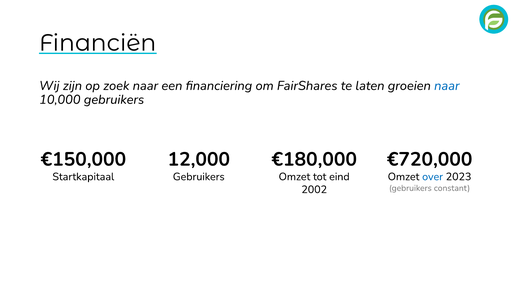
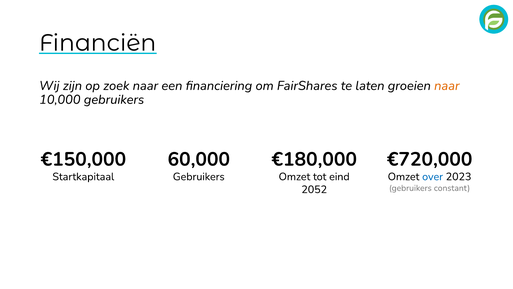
naar colour: blue -> orange (447, 86)
12,000: 12,000 -> 60,000 (199, 159)
2002: 2002 -> 2052 (314, 189)
